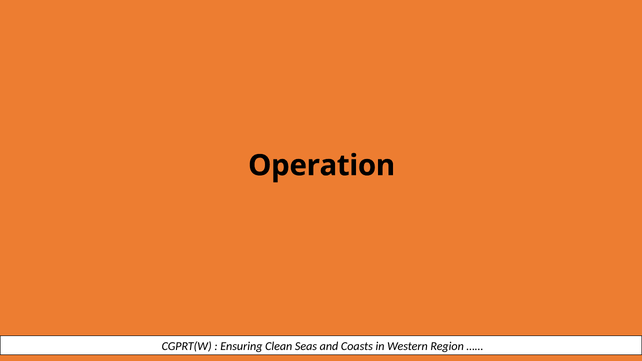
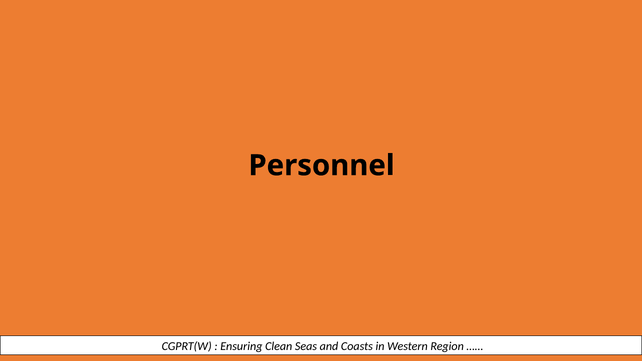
Operation: Operation -> Personnel (321, 166)
